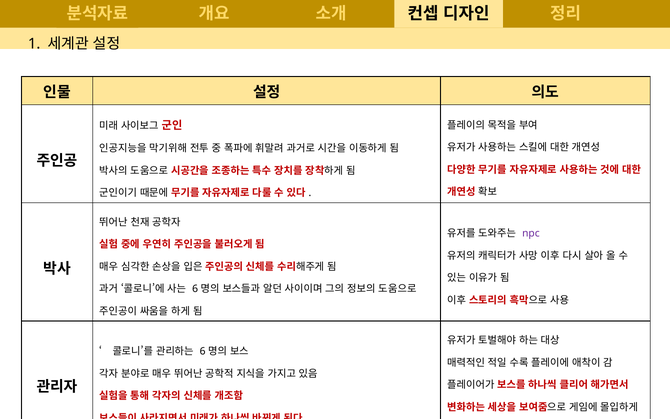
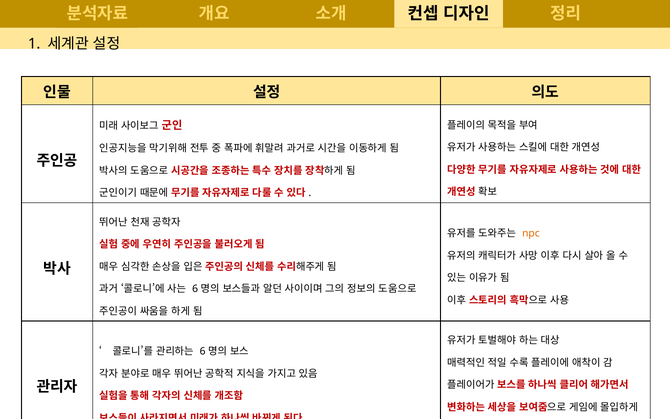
npc colour: purple -> orange (531, 233)
